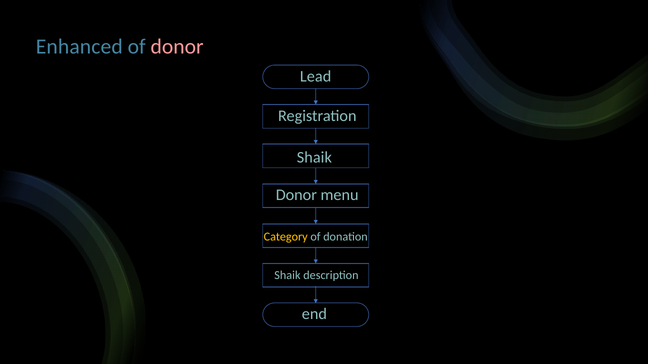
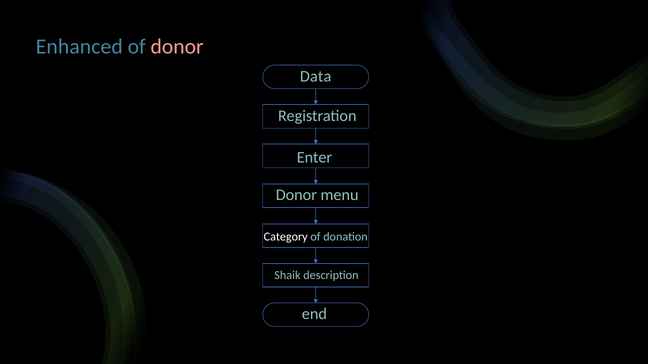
Lead: Lead -> Data (316, 76)
Shaik: Shaik -> Enter (314, 157)
Category colour: yellow -> white (286, 237)
